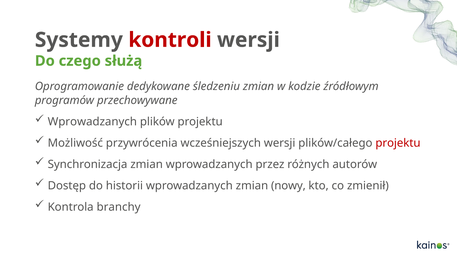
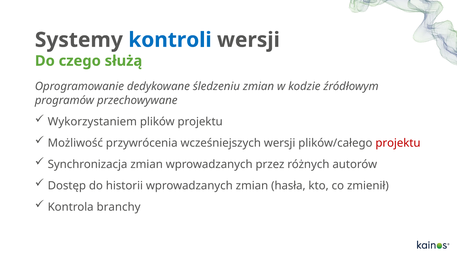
kontroli colour: red -> blue (170, 40)
Wprowadzanych: Wprowadzanych -> Wykorzystaniem (92, 122)
nowy: nowy -> hasła (288, 186)
